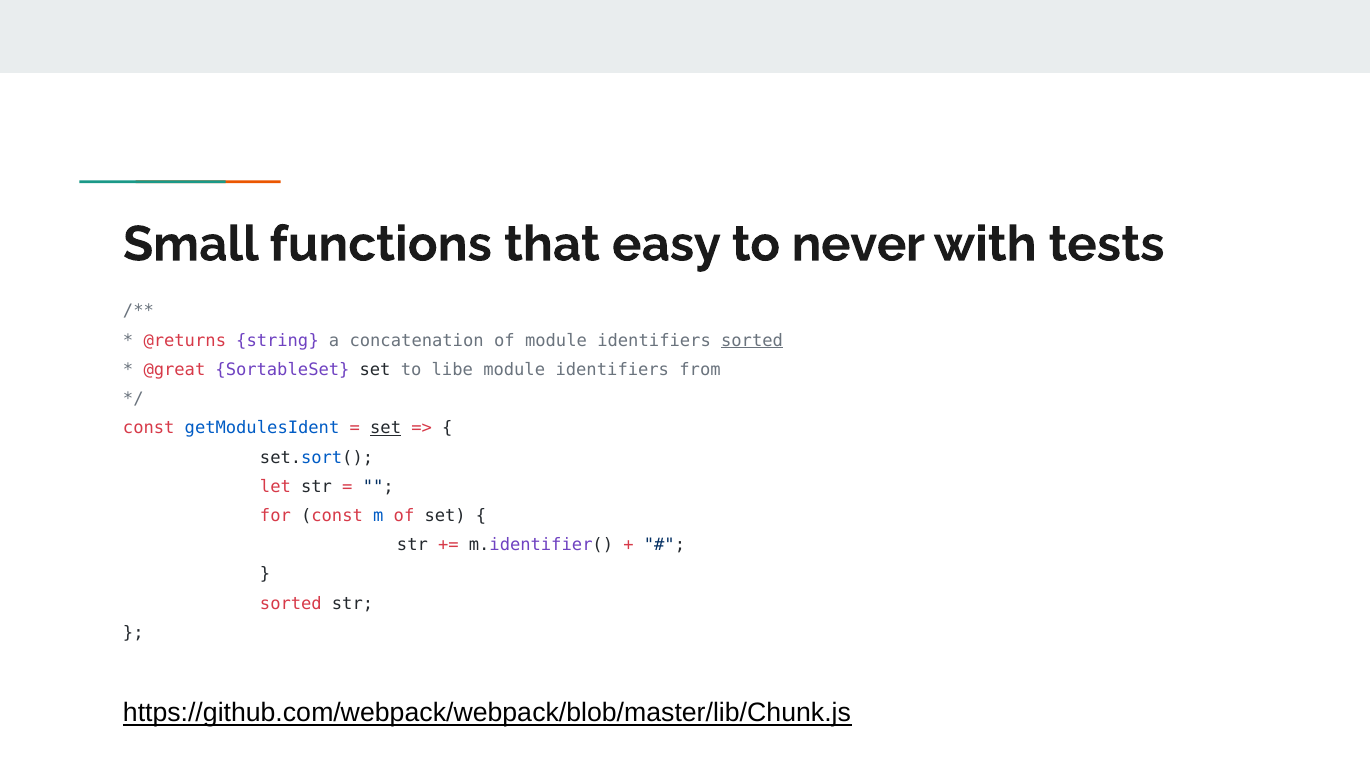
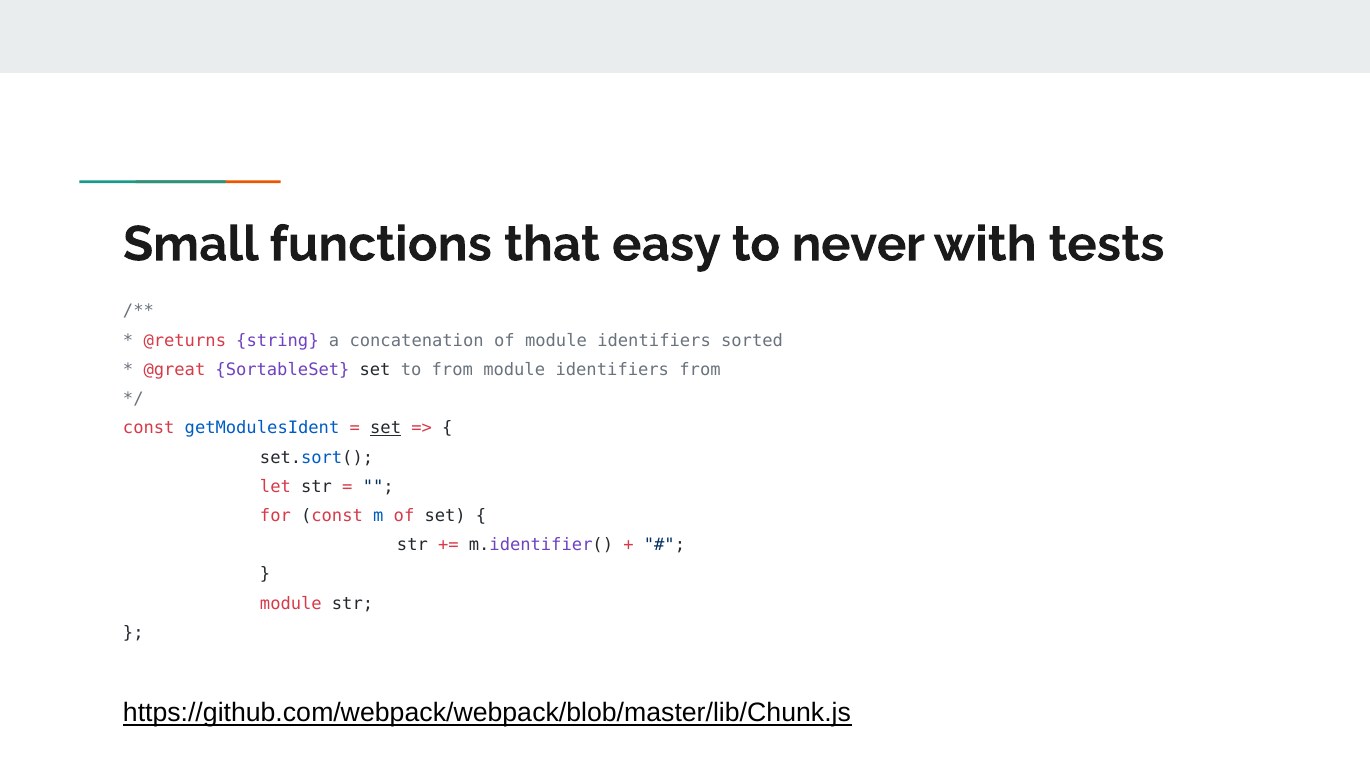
sorted underline: present -> none (752, 341)
to libe: libe -> from (452, 370)
sorted: sorted -> module (291, 604)
